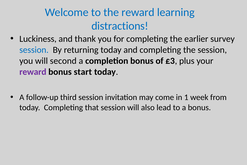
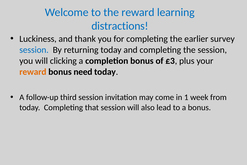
second: second -> clicking (63, 61)
reward colour: purple -> orange (33, 72)
start: start -> need (83, 72)
